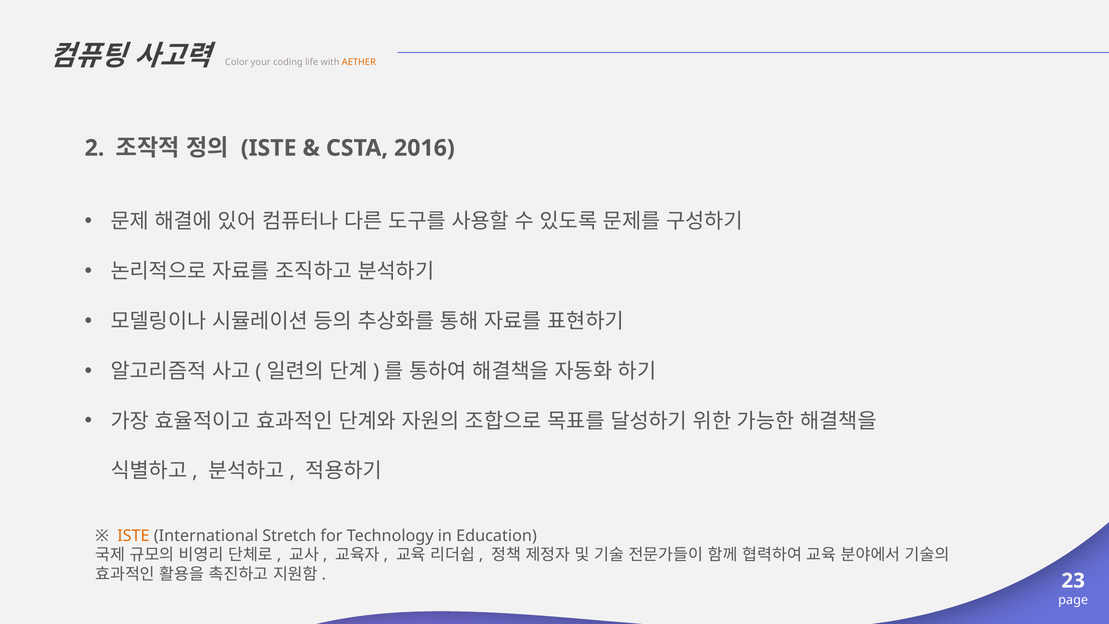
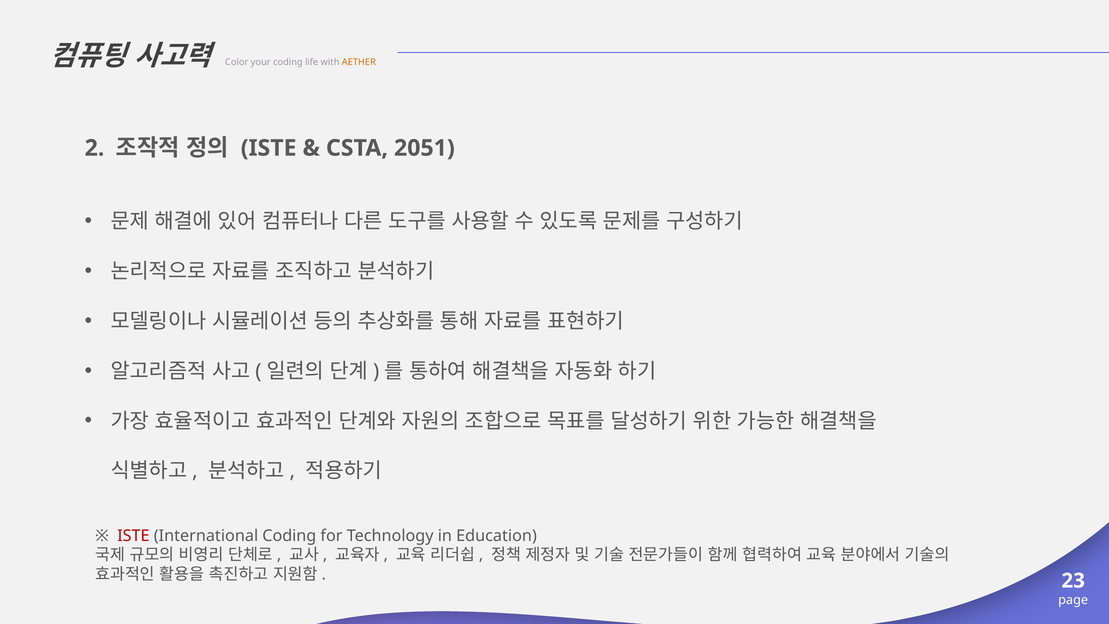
2016: 2016 -> 2051 (424, 148)
ISTE colour: orange -> red (133, 536)
International Stretch: Stretch -> Coding (289, 536)
